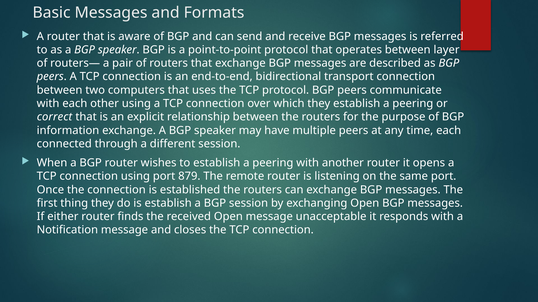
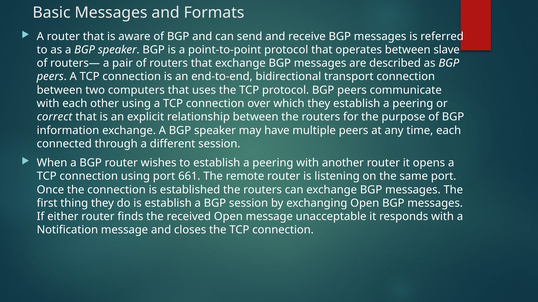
layer: layer -> slave (447, 50)
879: 879 -> 661 (189, 177)
